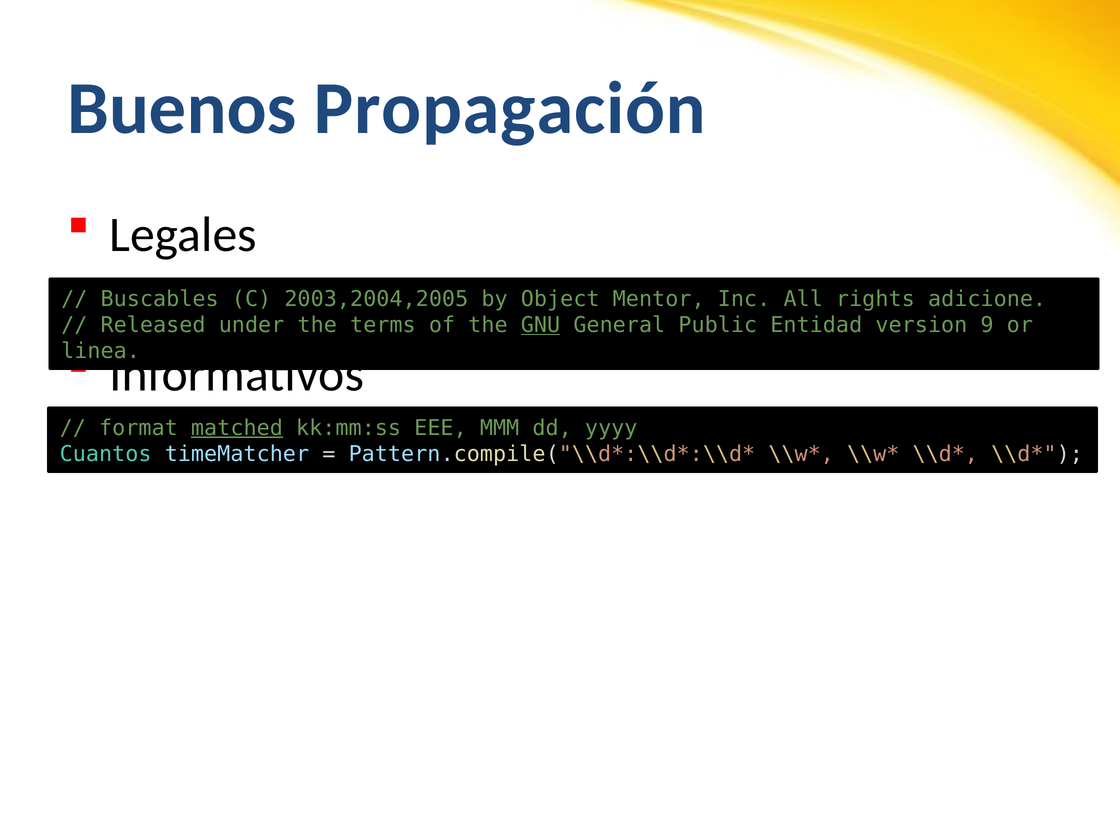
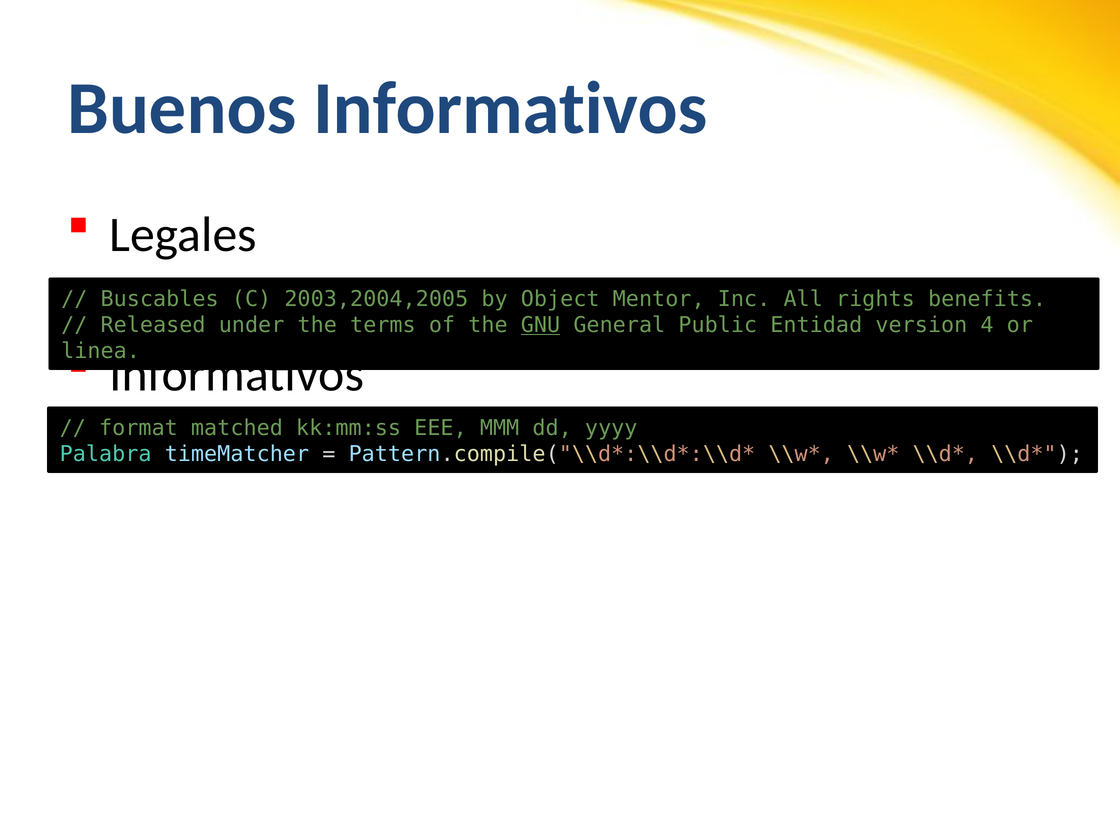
Buenos Propagación: Propagación -> Informativos (510, 109)
adicione: adicione -> benefits (987, 299)
9: 9 -> 4 (987, 325)
matched underline: present -> none (237, 428)
Cuantos: Cuantos -> Palabra (106, 454)
